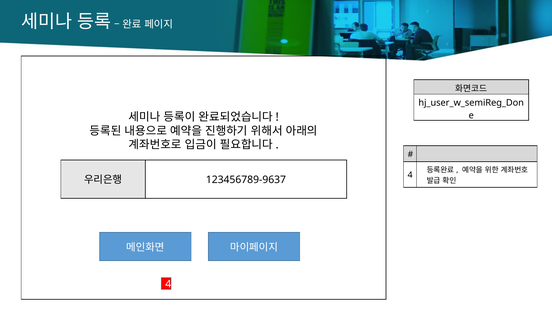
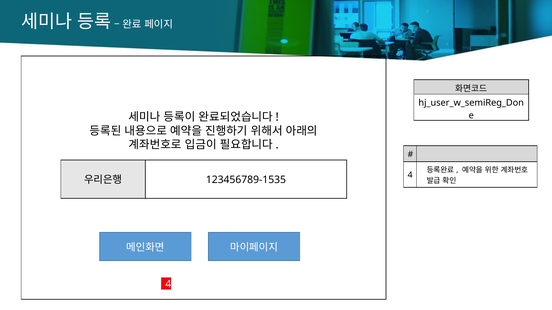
123456789-9637: 123456789-9637 -> 123456789-1535 (246, 180)
